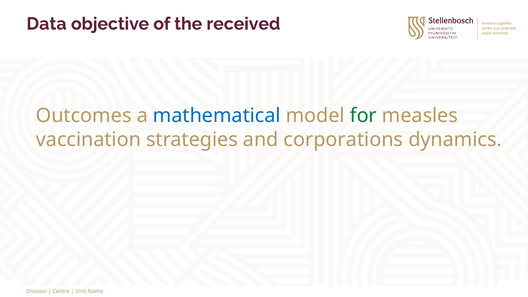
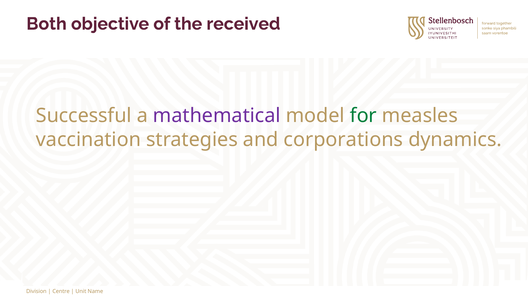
Data: Data -> Both (47, 24)
Outcomes: Outcomes -> Successful (84, 116)
mathematical colour: blue -> purple (217, 116)
